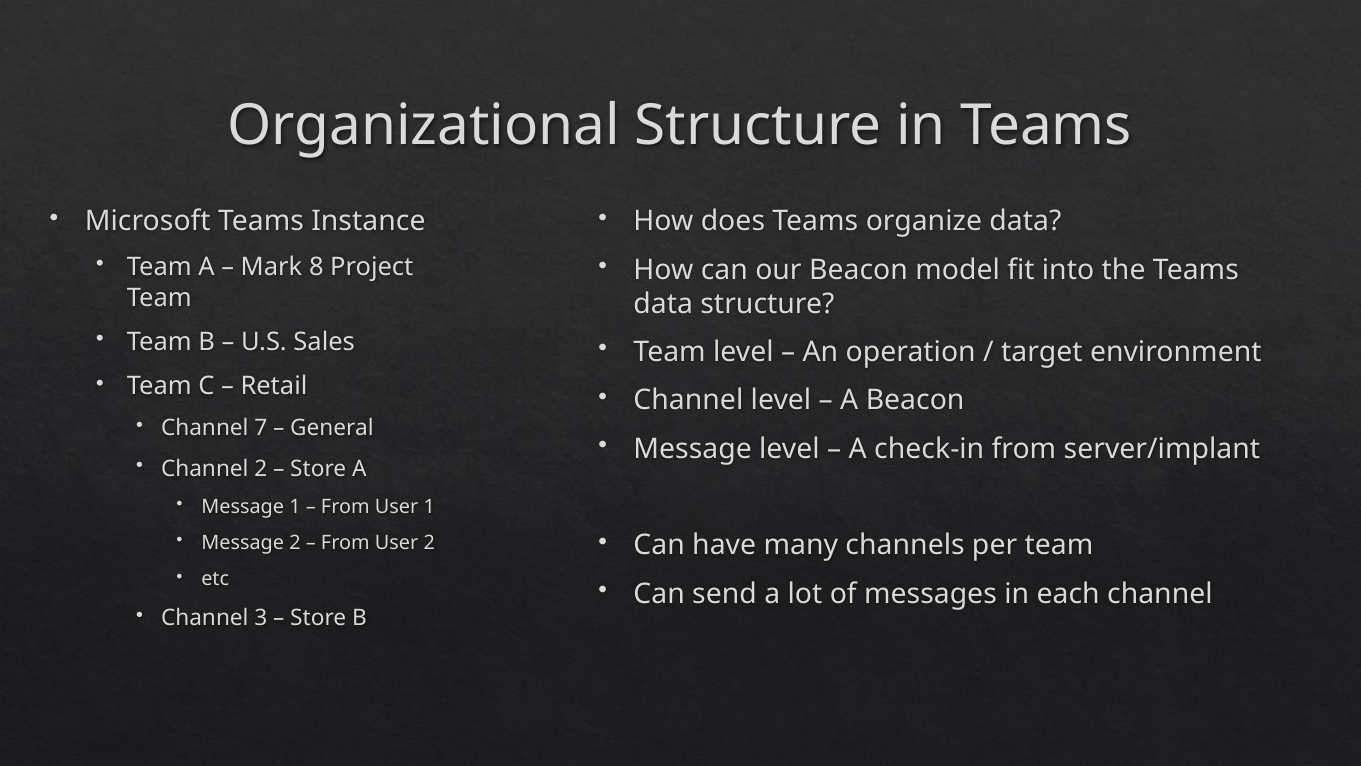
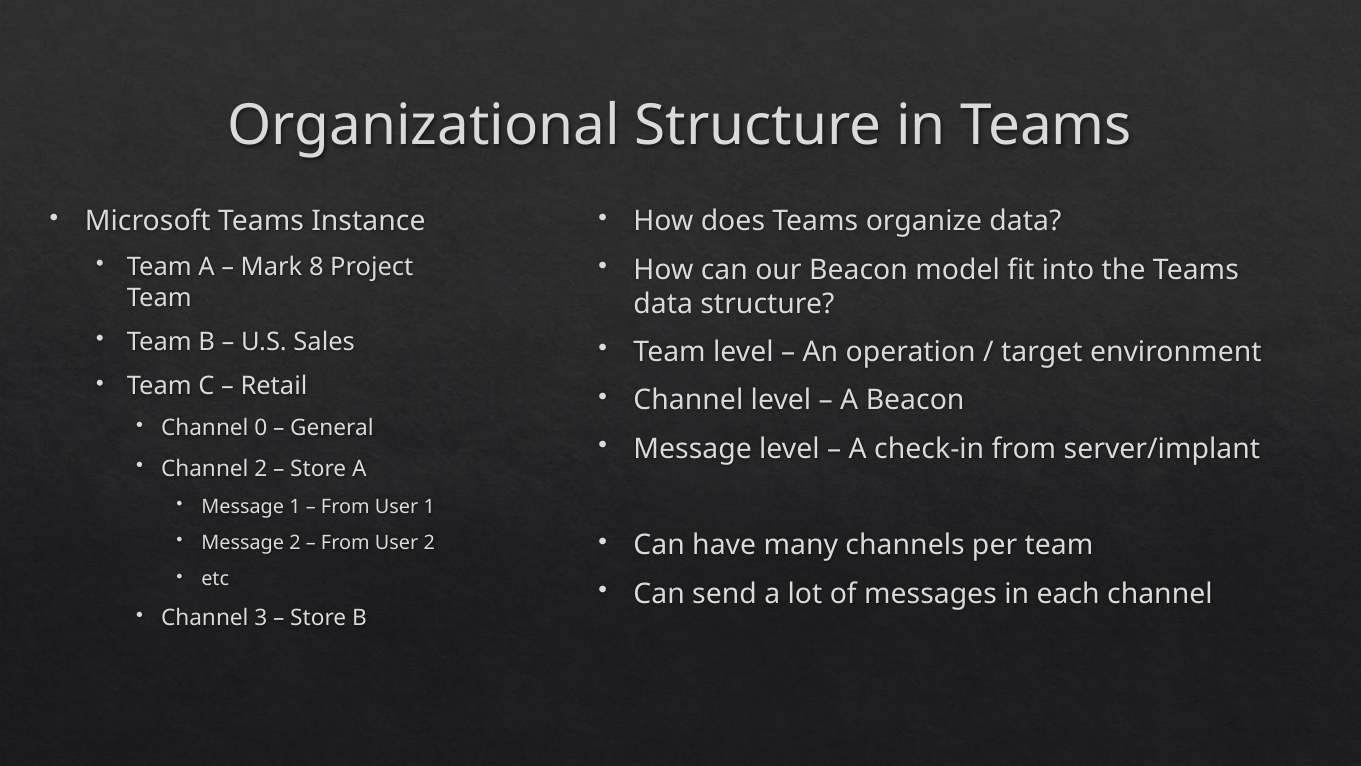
7: 7 -> 0 (261, 428)
